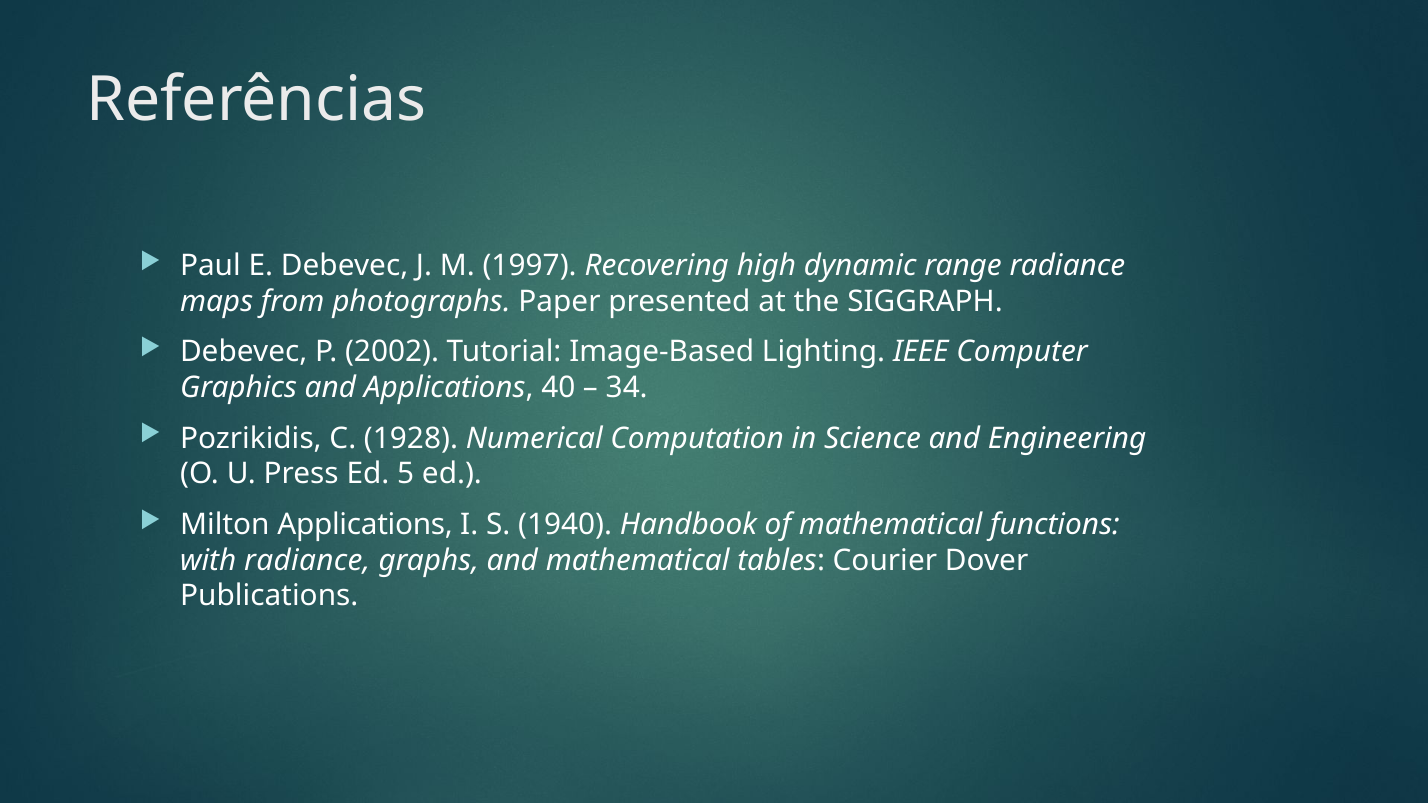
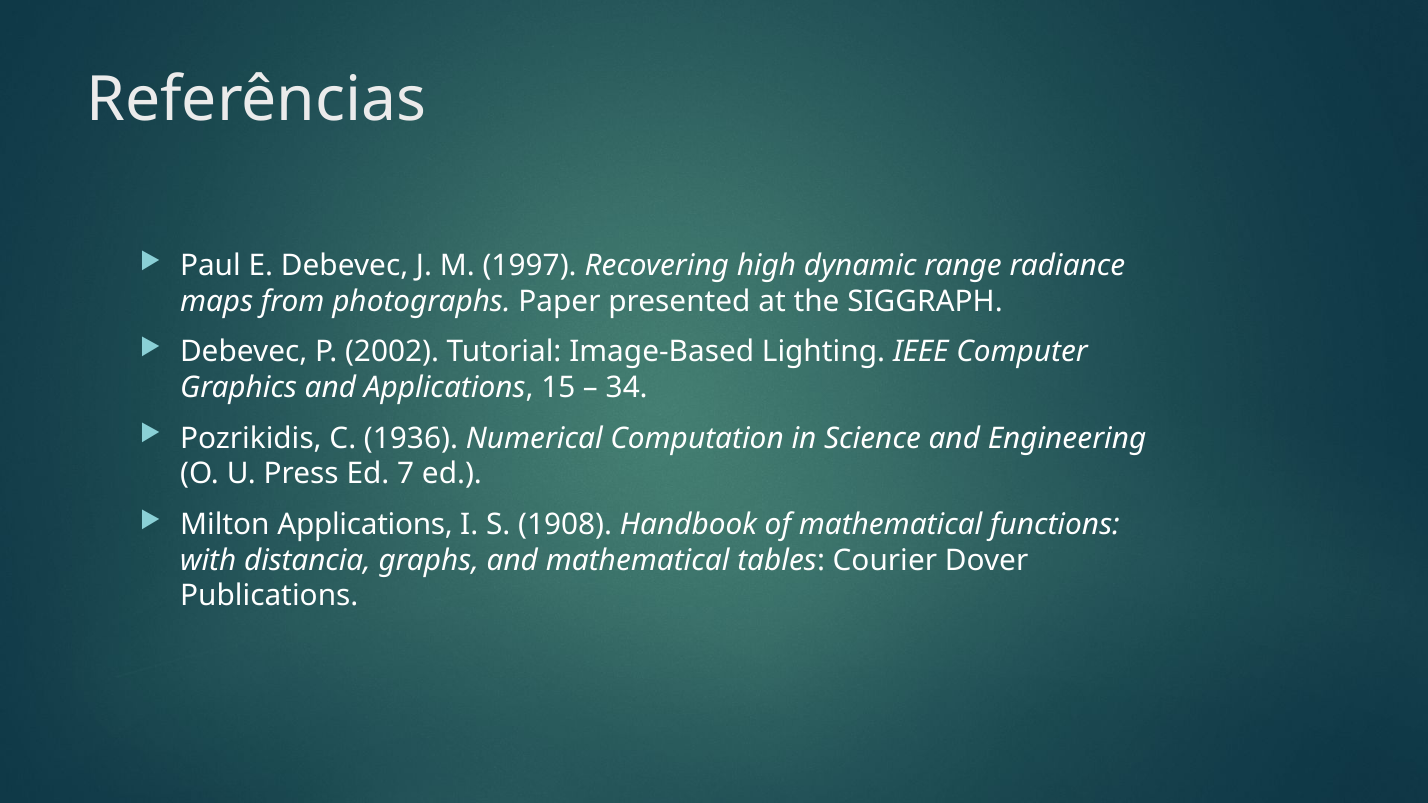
40: 40 -> 15 (558, 388)
1928: 1928 -> 1936 (411, 438)
5: 5 -> 7 (406, 474)
1940: 1940 -> 1908 (565, 525)
with radiance: radiance -> distancia (307, 560)
